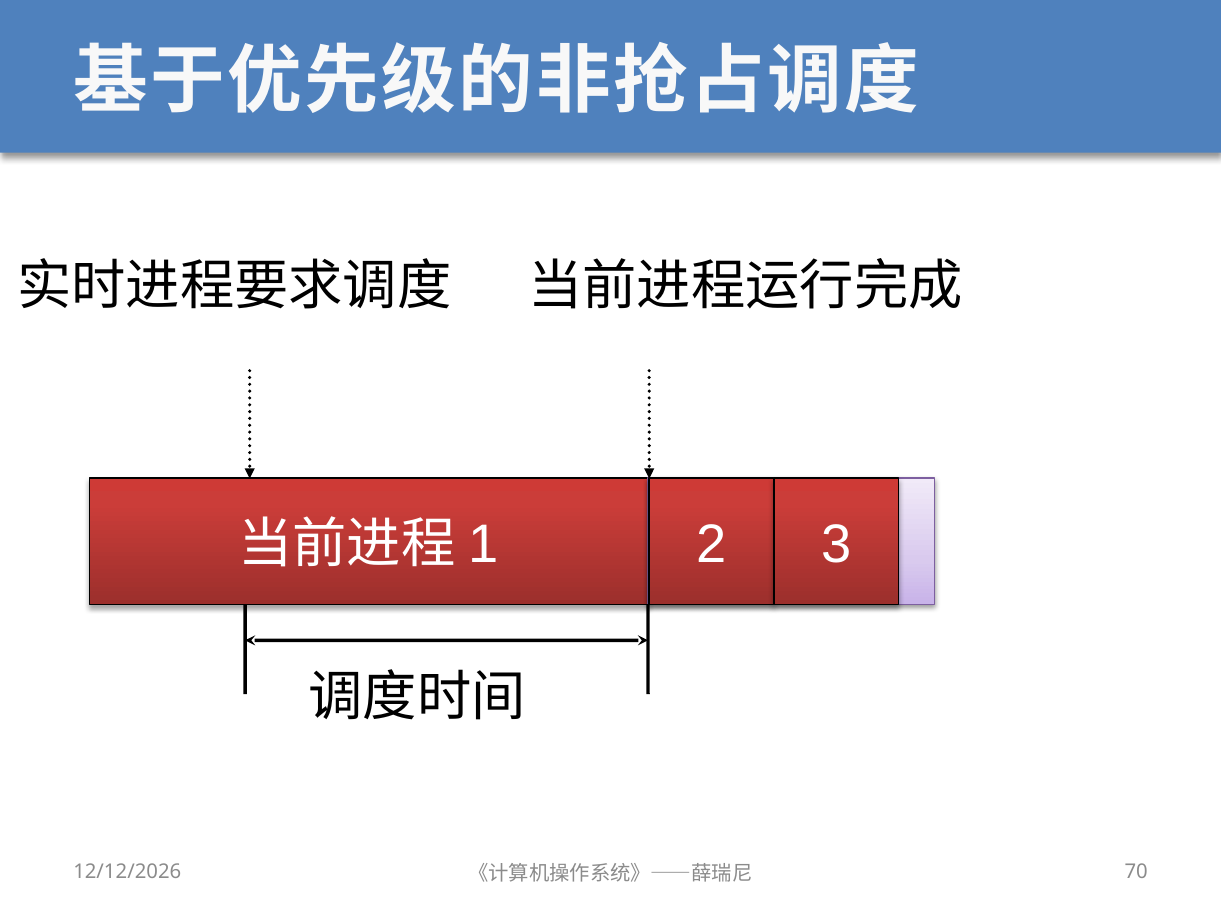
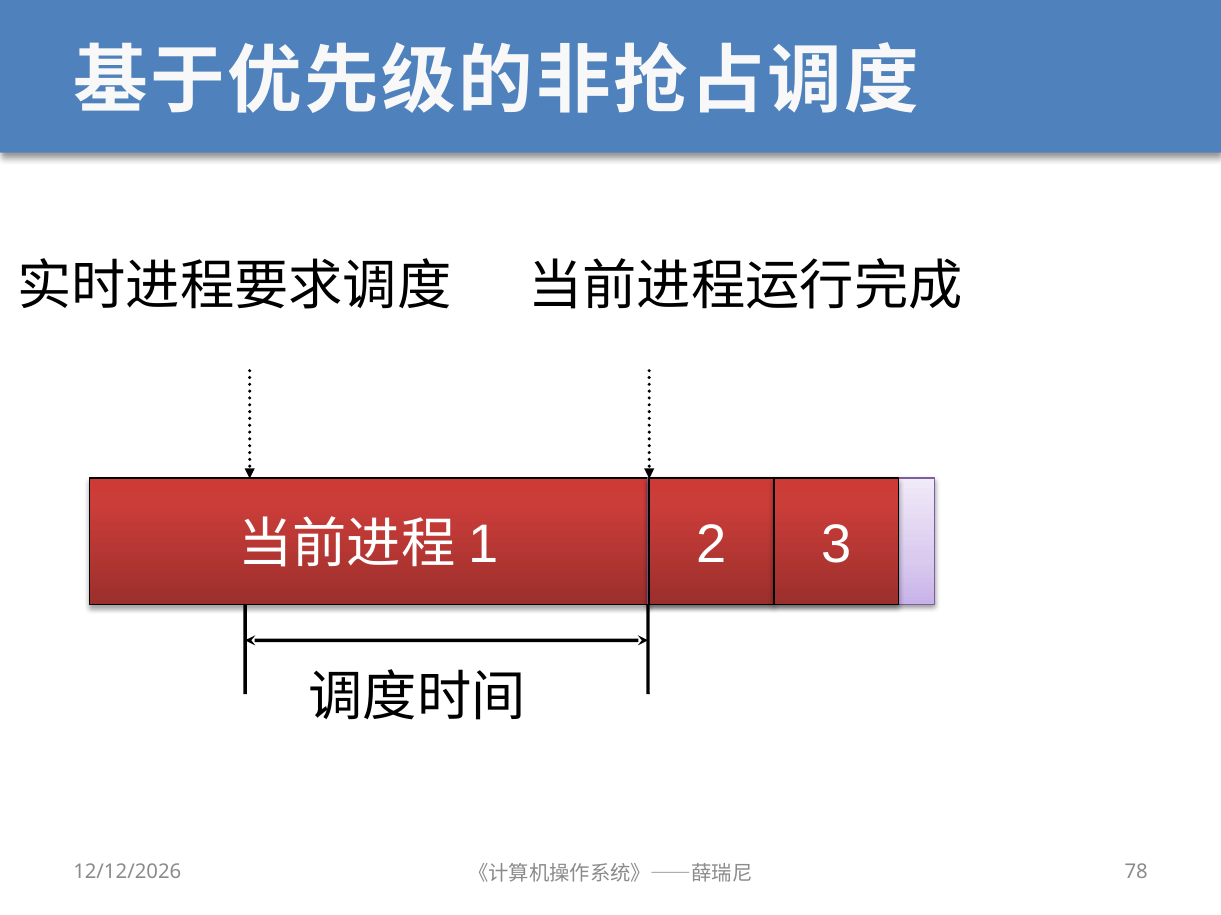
70: 70 -> 78 (1136, 873)
